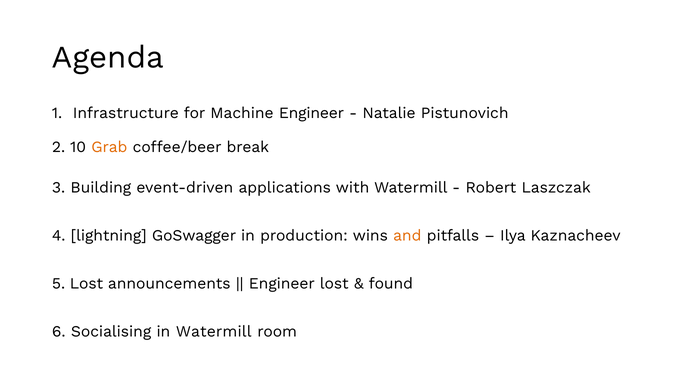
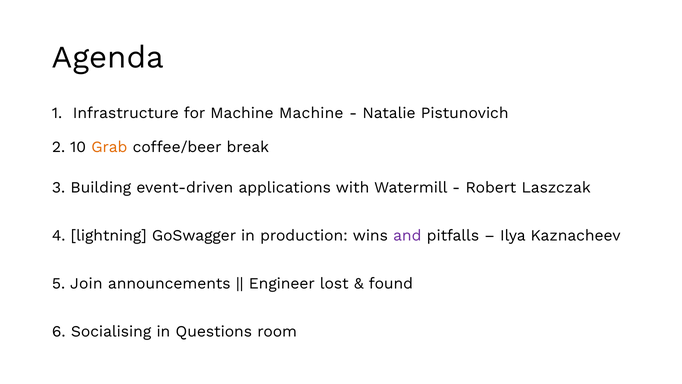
Machine Engineer: Engineer -> Machine (311, 113)
and colour: orange -> purple (407, 236)
5 Lost: Lost -> Join (86, 284)
in Watermill: Watermill -> Questions (214, 331)
